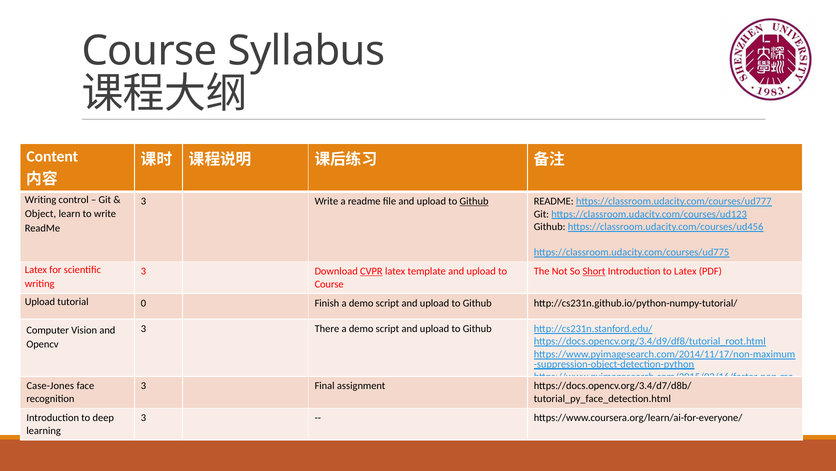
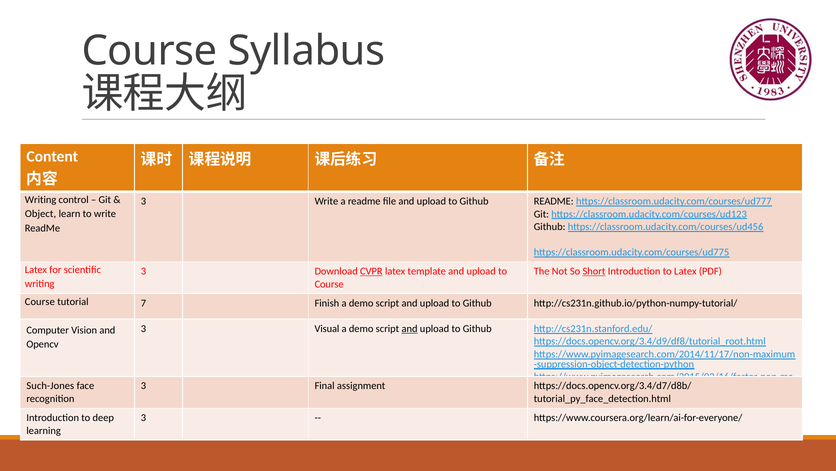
Github underline: present -> none (474, 201)
Upload: Upload -> Course (40, 301)
0: 0 -> 7 (143, 303)
There: There -> Visual (327, 328)
and underline: none -> present (410, 328)
Case-Jones: Case-Jones -> Such-Jones (50, 385)
